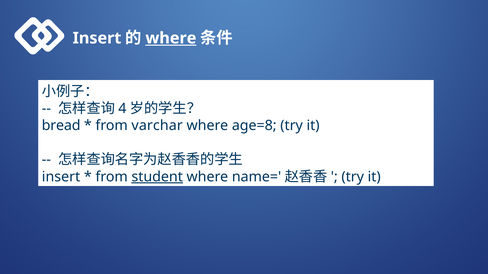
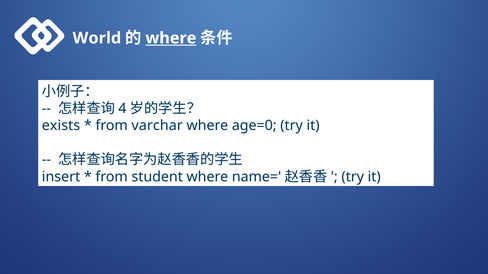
Insert: Insert -> World (97, 38)
bread: bread -> exists (61, 126)
age=8: age=8 -> age=0 (254, 126)
student underline: present -> none (157, 177)
